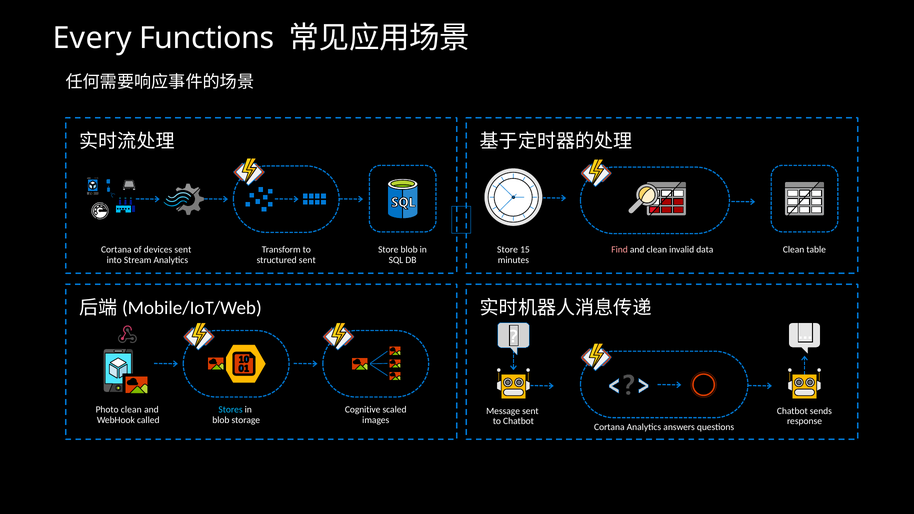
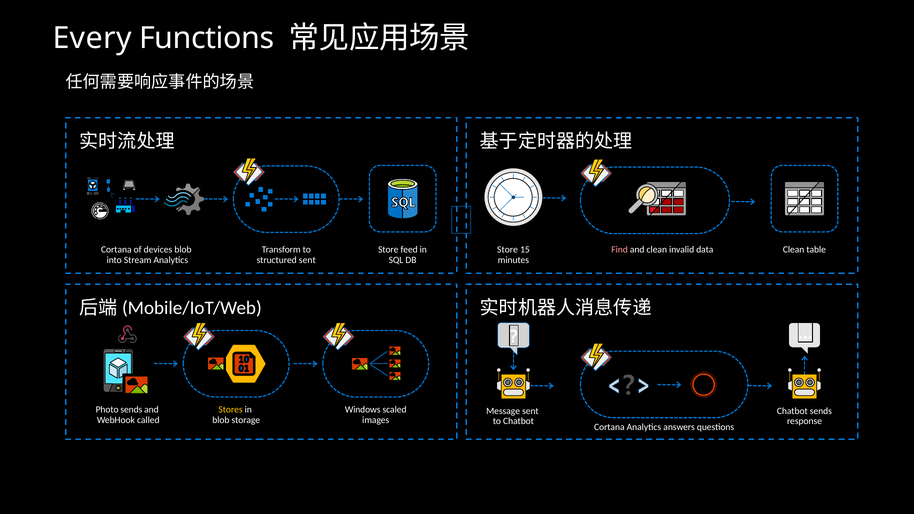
devices sent: sent -> blob (183, 250)
Store blob: blob -> feed (409, 250)
Photo clean: clean -> sends (131, 410)
Stores colour: light blue -> yellow (231, 410)
Cognitive: Cognitive -> Windows (363, 410)
